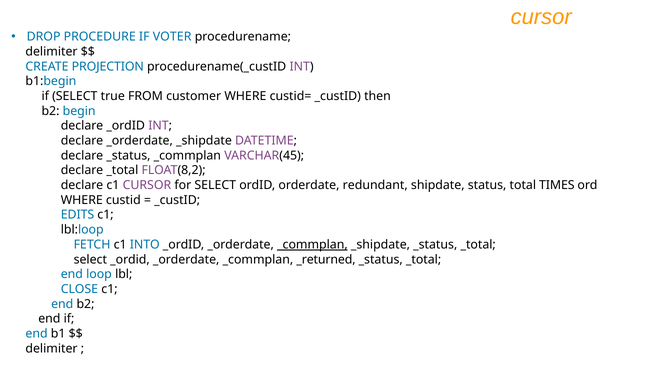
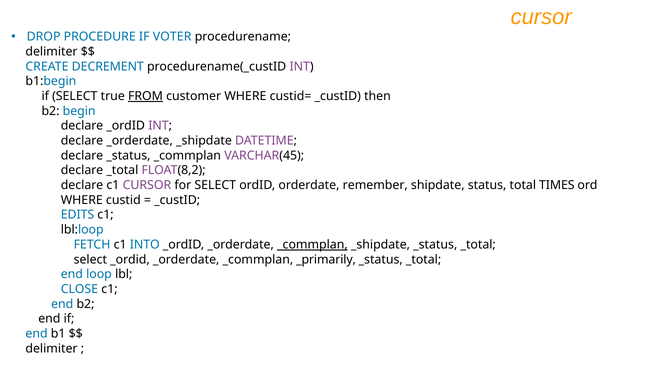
PROJECTION: PROJECTION -> DECREMENT (108, 66)
FROM underline: none -> present (145, 96)
redundant: redundant -> remember (375, 185)
_returned: _returned -> _primarily (326, 259)
